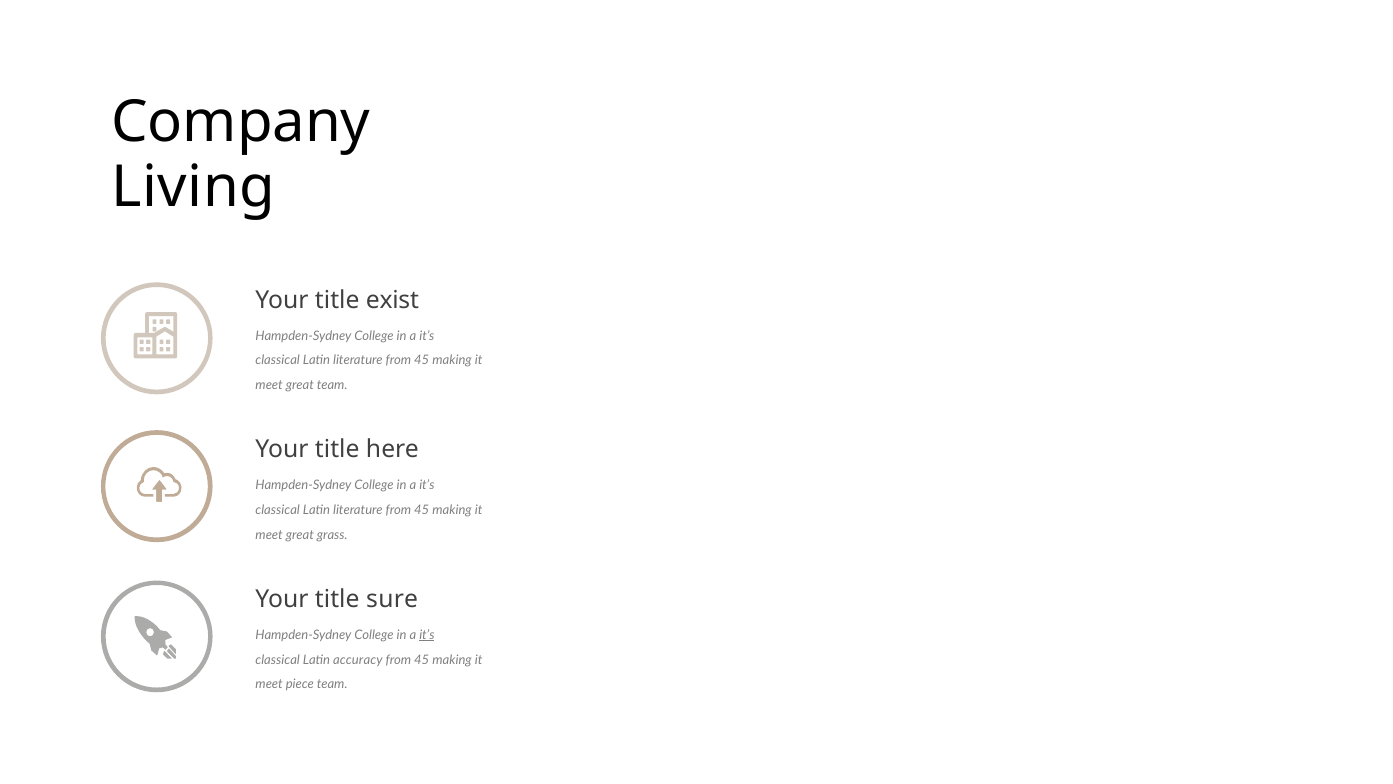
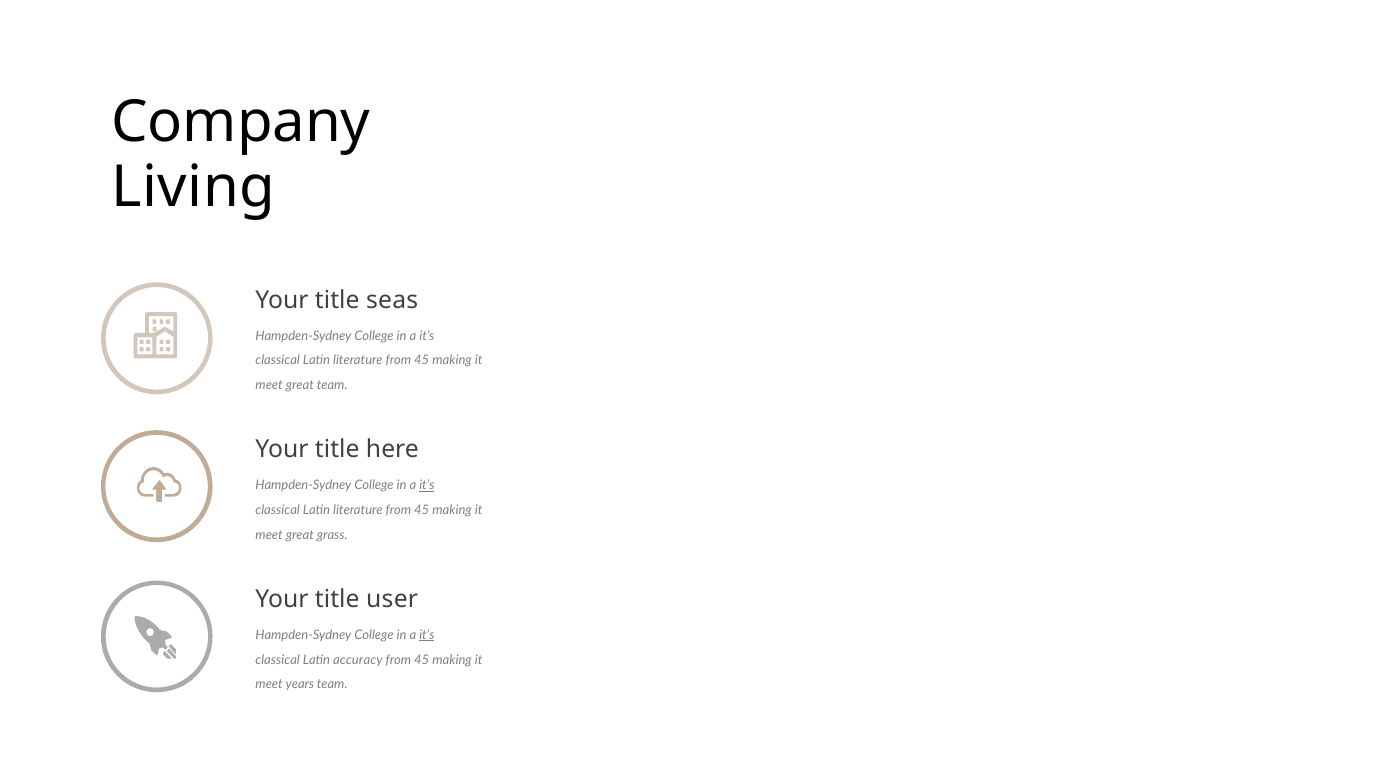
exist: exist -> seas (392, 300)
it’s underline: none -> present (427, 485)
sure: sure -> user (392, 599)
piece: piece -> years (300, 684)
